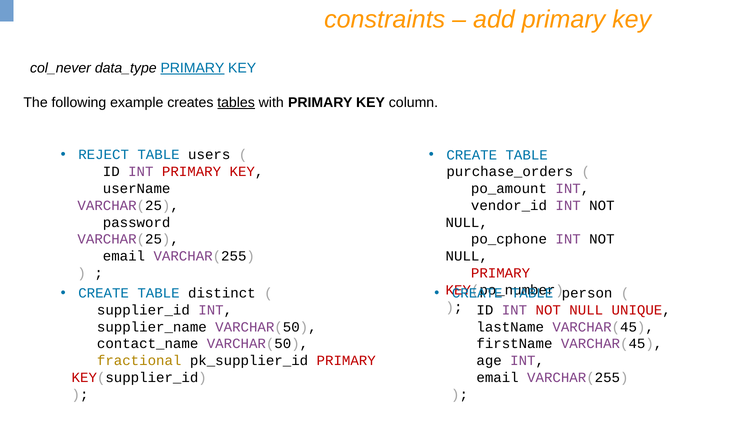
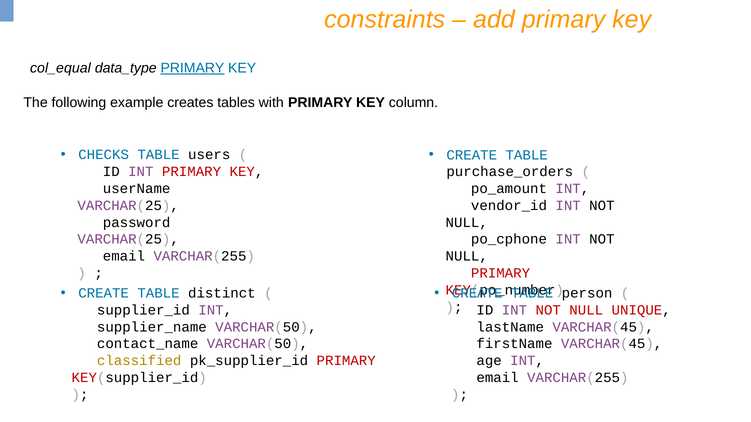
col_never: col_never -> col_equal (60, 68)
tables underline: present -> none (236, 103)
REJECT: REJECT -> CHECKS (104, 155)
fractional: fractional -> classified (139, 361)
